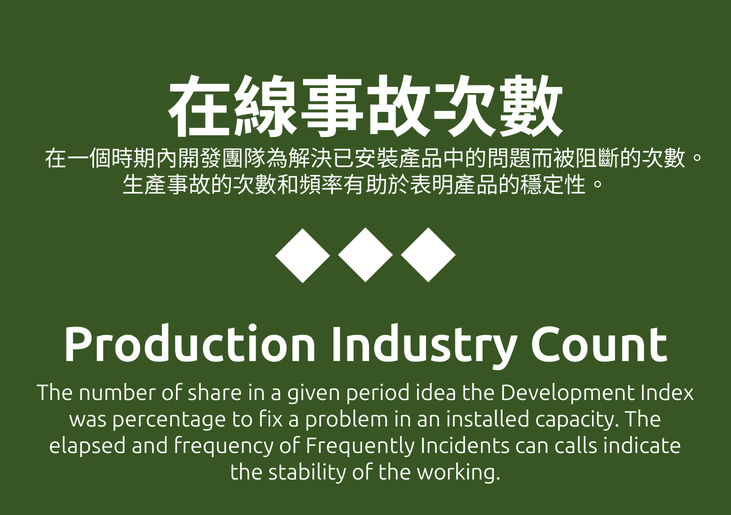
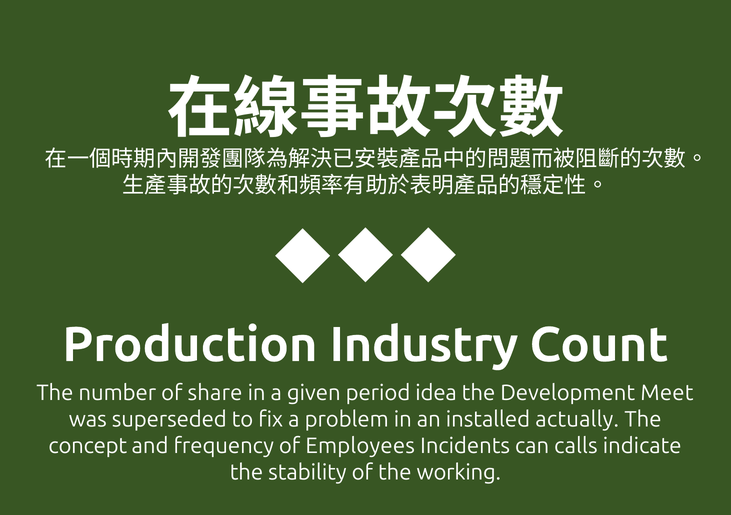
Index: Index -> Meet (667, 393)
percentage: percentage -> superseded (169, 419)
capacity: capacity -> actually (577, 419)
elapsed: elapsed -> concept (88, 446)
Frequently: Frequently -> Employees (360, 446)
